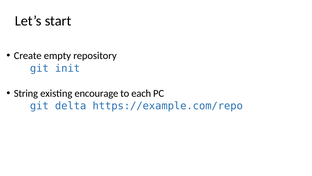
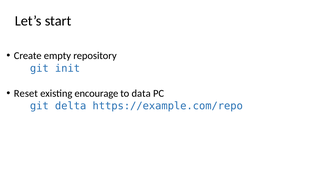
String: String -> Reset (26, 93)
each: each -> data (141, 93)
